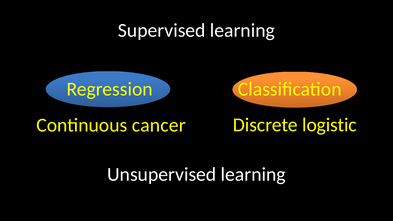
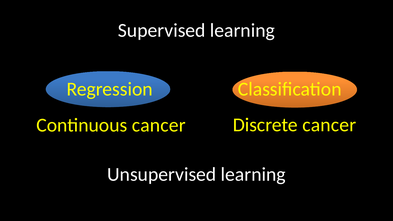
Discrete logistic: logistic -> cancer (329, 125)
